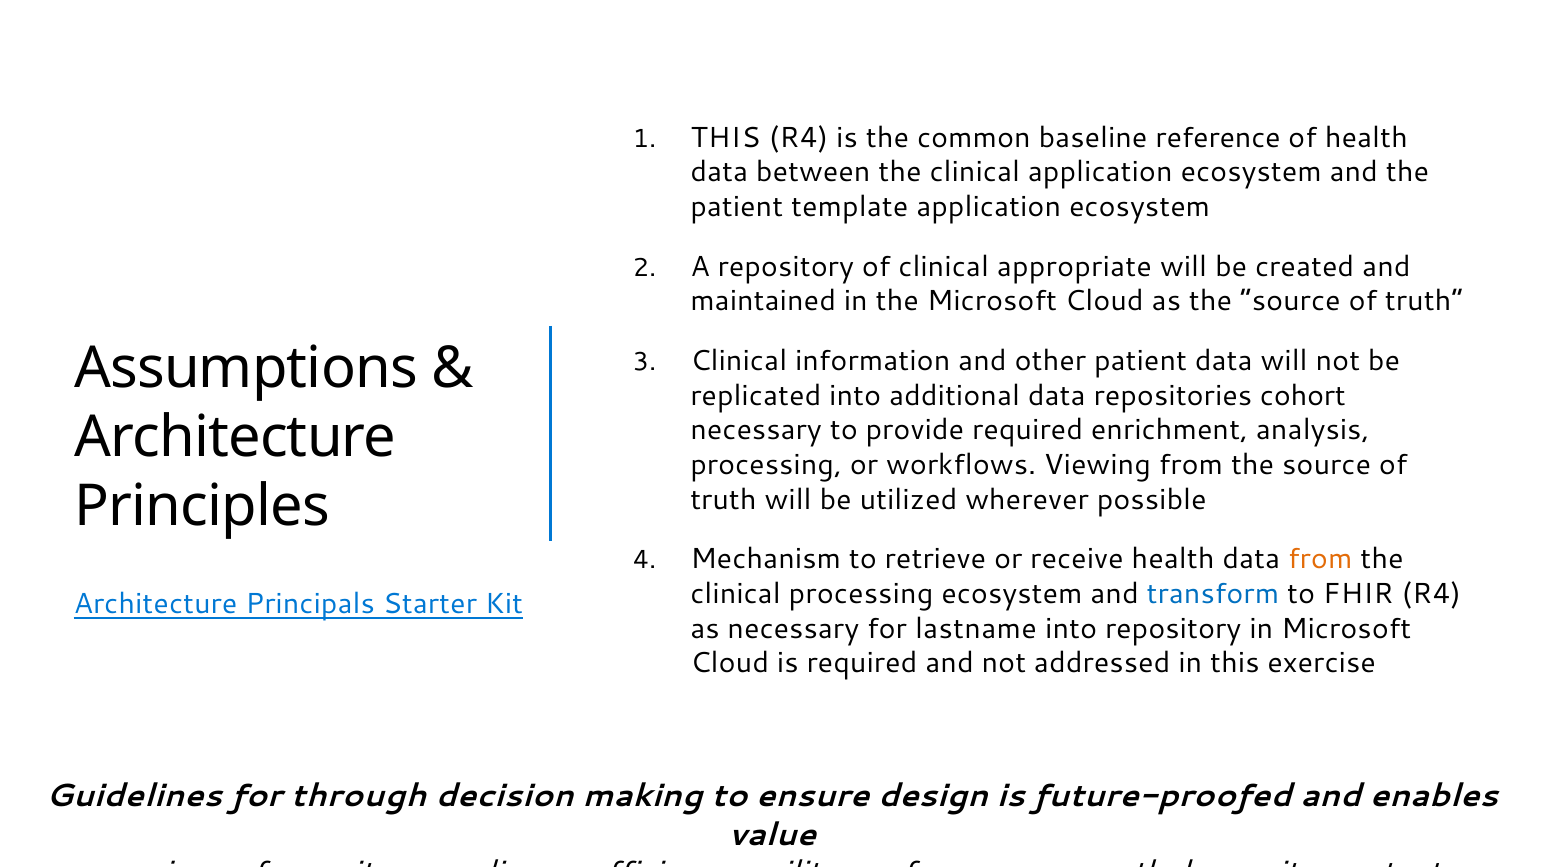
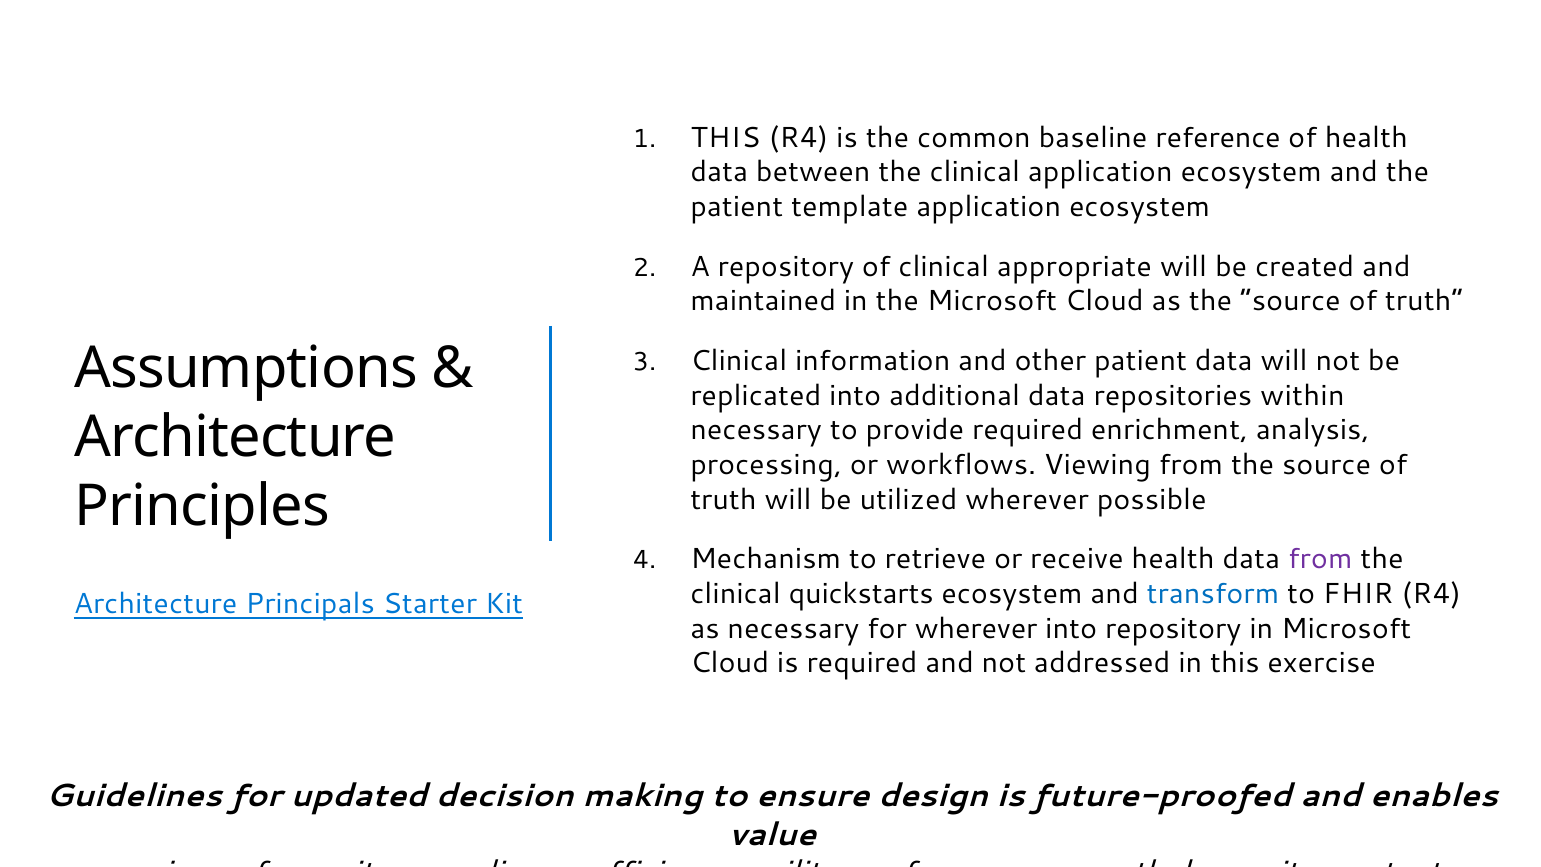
cohort: cohort -> within (1303, 396)
from colour: orange -> purple (1320, 559)
clinical processing: processing -> quickstarts (861, 594)
for lastname: lastname -> wherever (976, 629)
through: through -> updated (359, 796)
